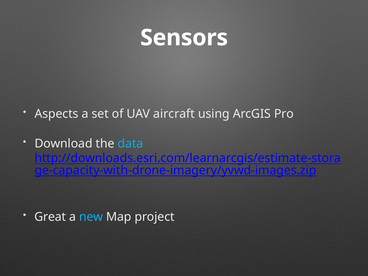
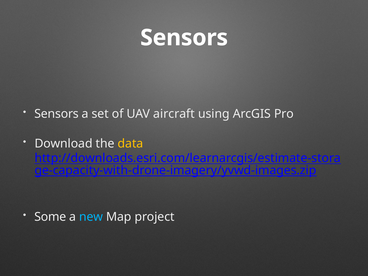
Aspects: Aspects -> Sensors (57, 114)
data colour: light blue -> yellow (130, 143)
Great: Great -> Some (50, 217)
